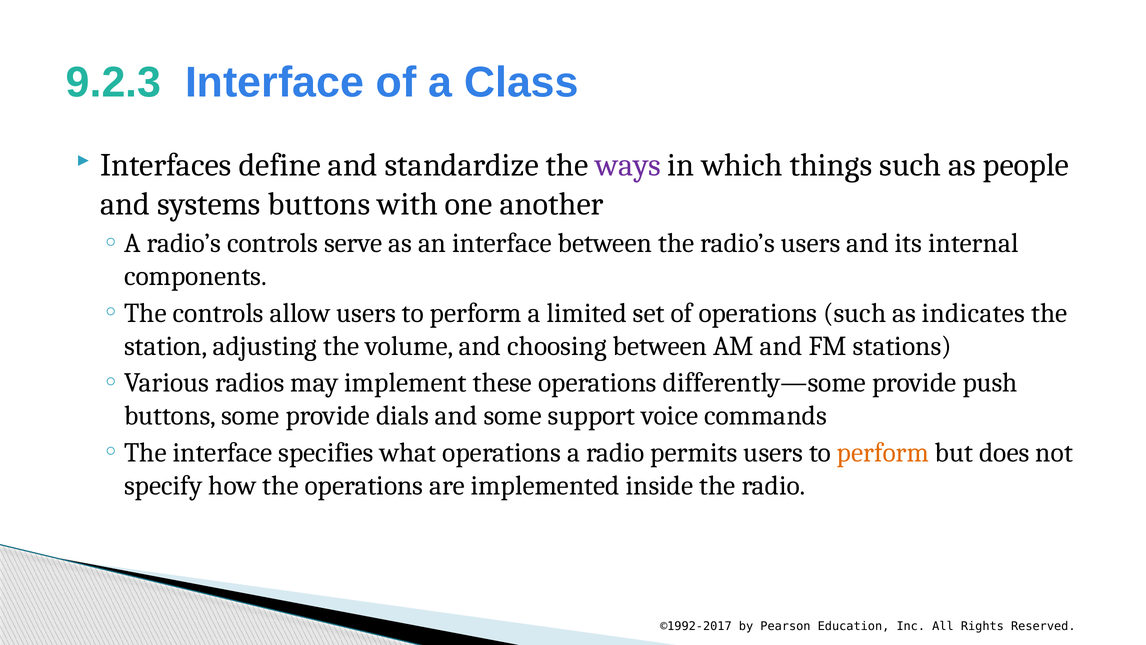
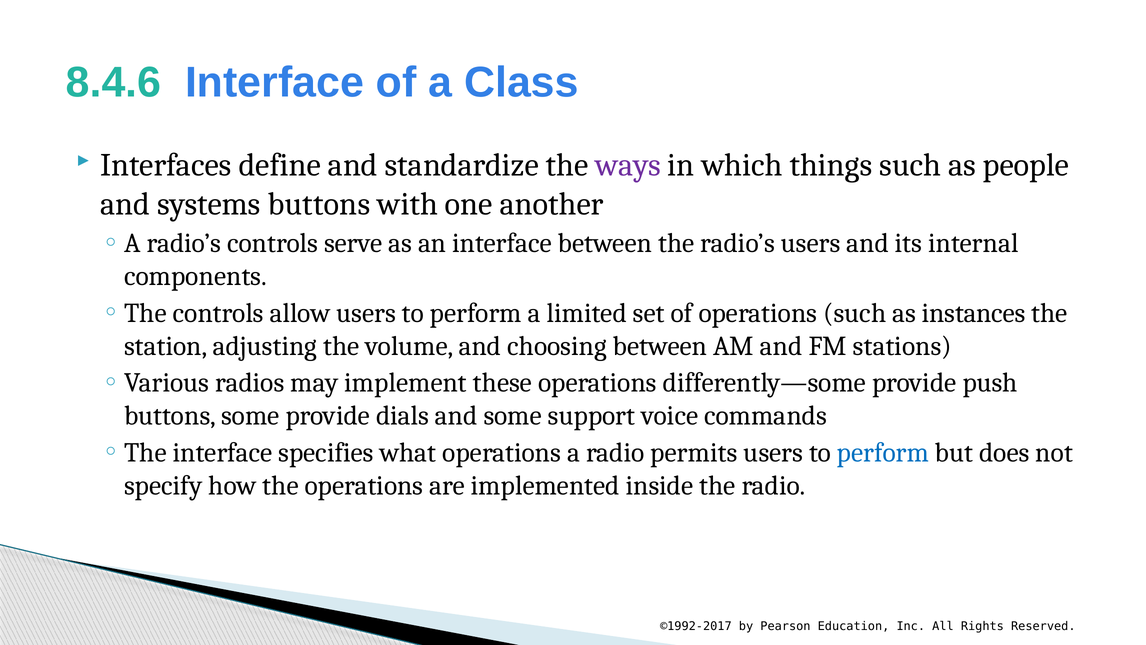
9.2.3: 9.2.3 -> 8.4.6 (113, 83)
indicates: indicates -> instances (974, 313)
perform colour: orange -> blue (883, 452)
